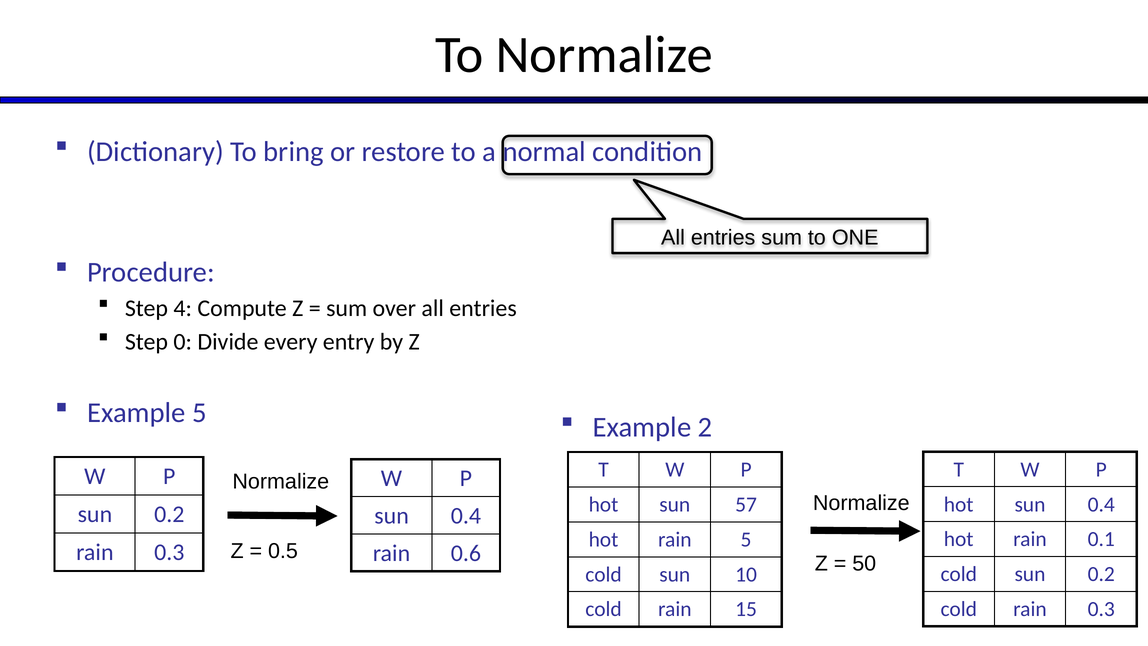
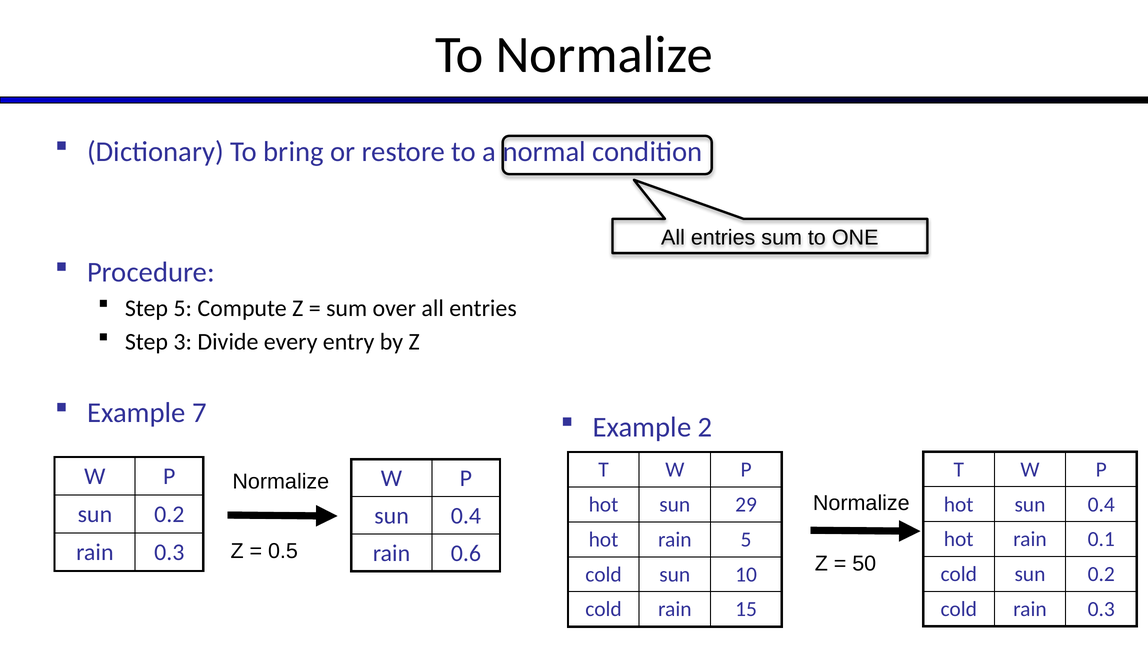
Step 4: 4 -> 5 (183, 308)
0: 0 -> 3 (183, 342)
Example 5: 5 -> 7 (199, 413)
57: 57 -> 29 (746, 505)
